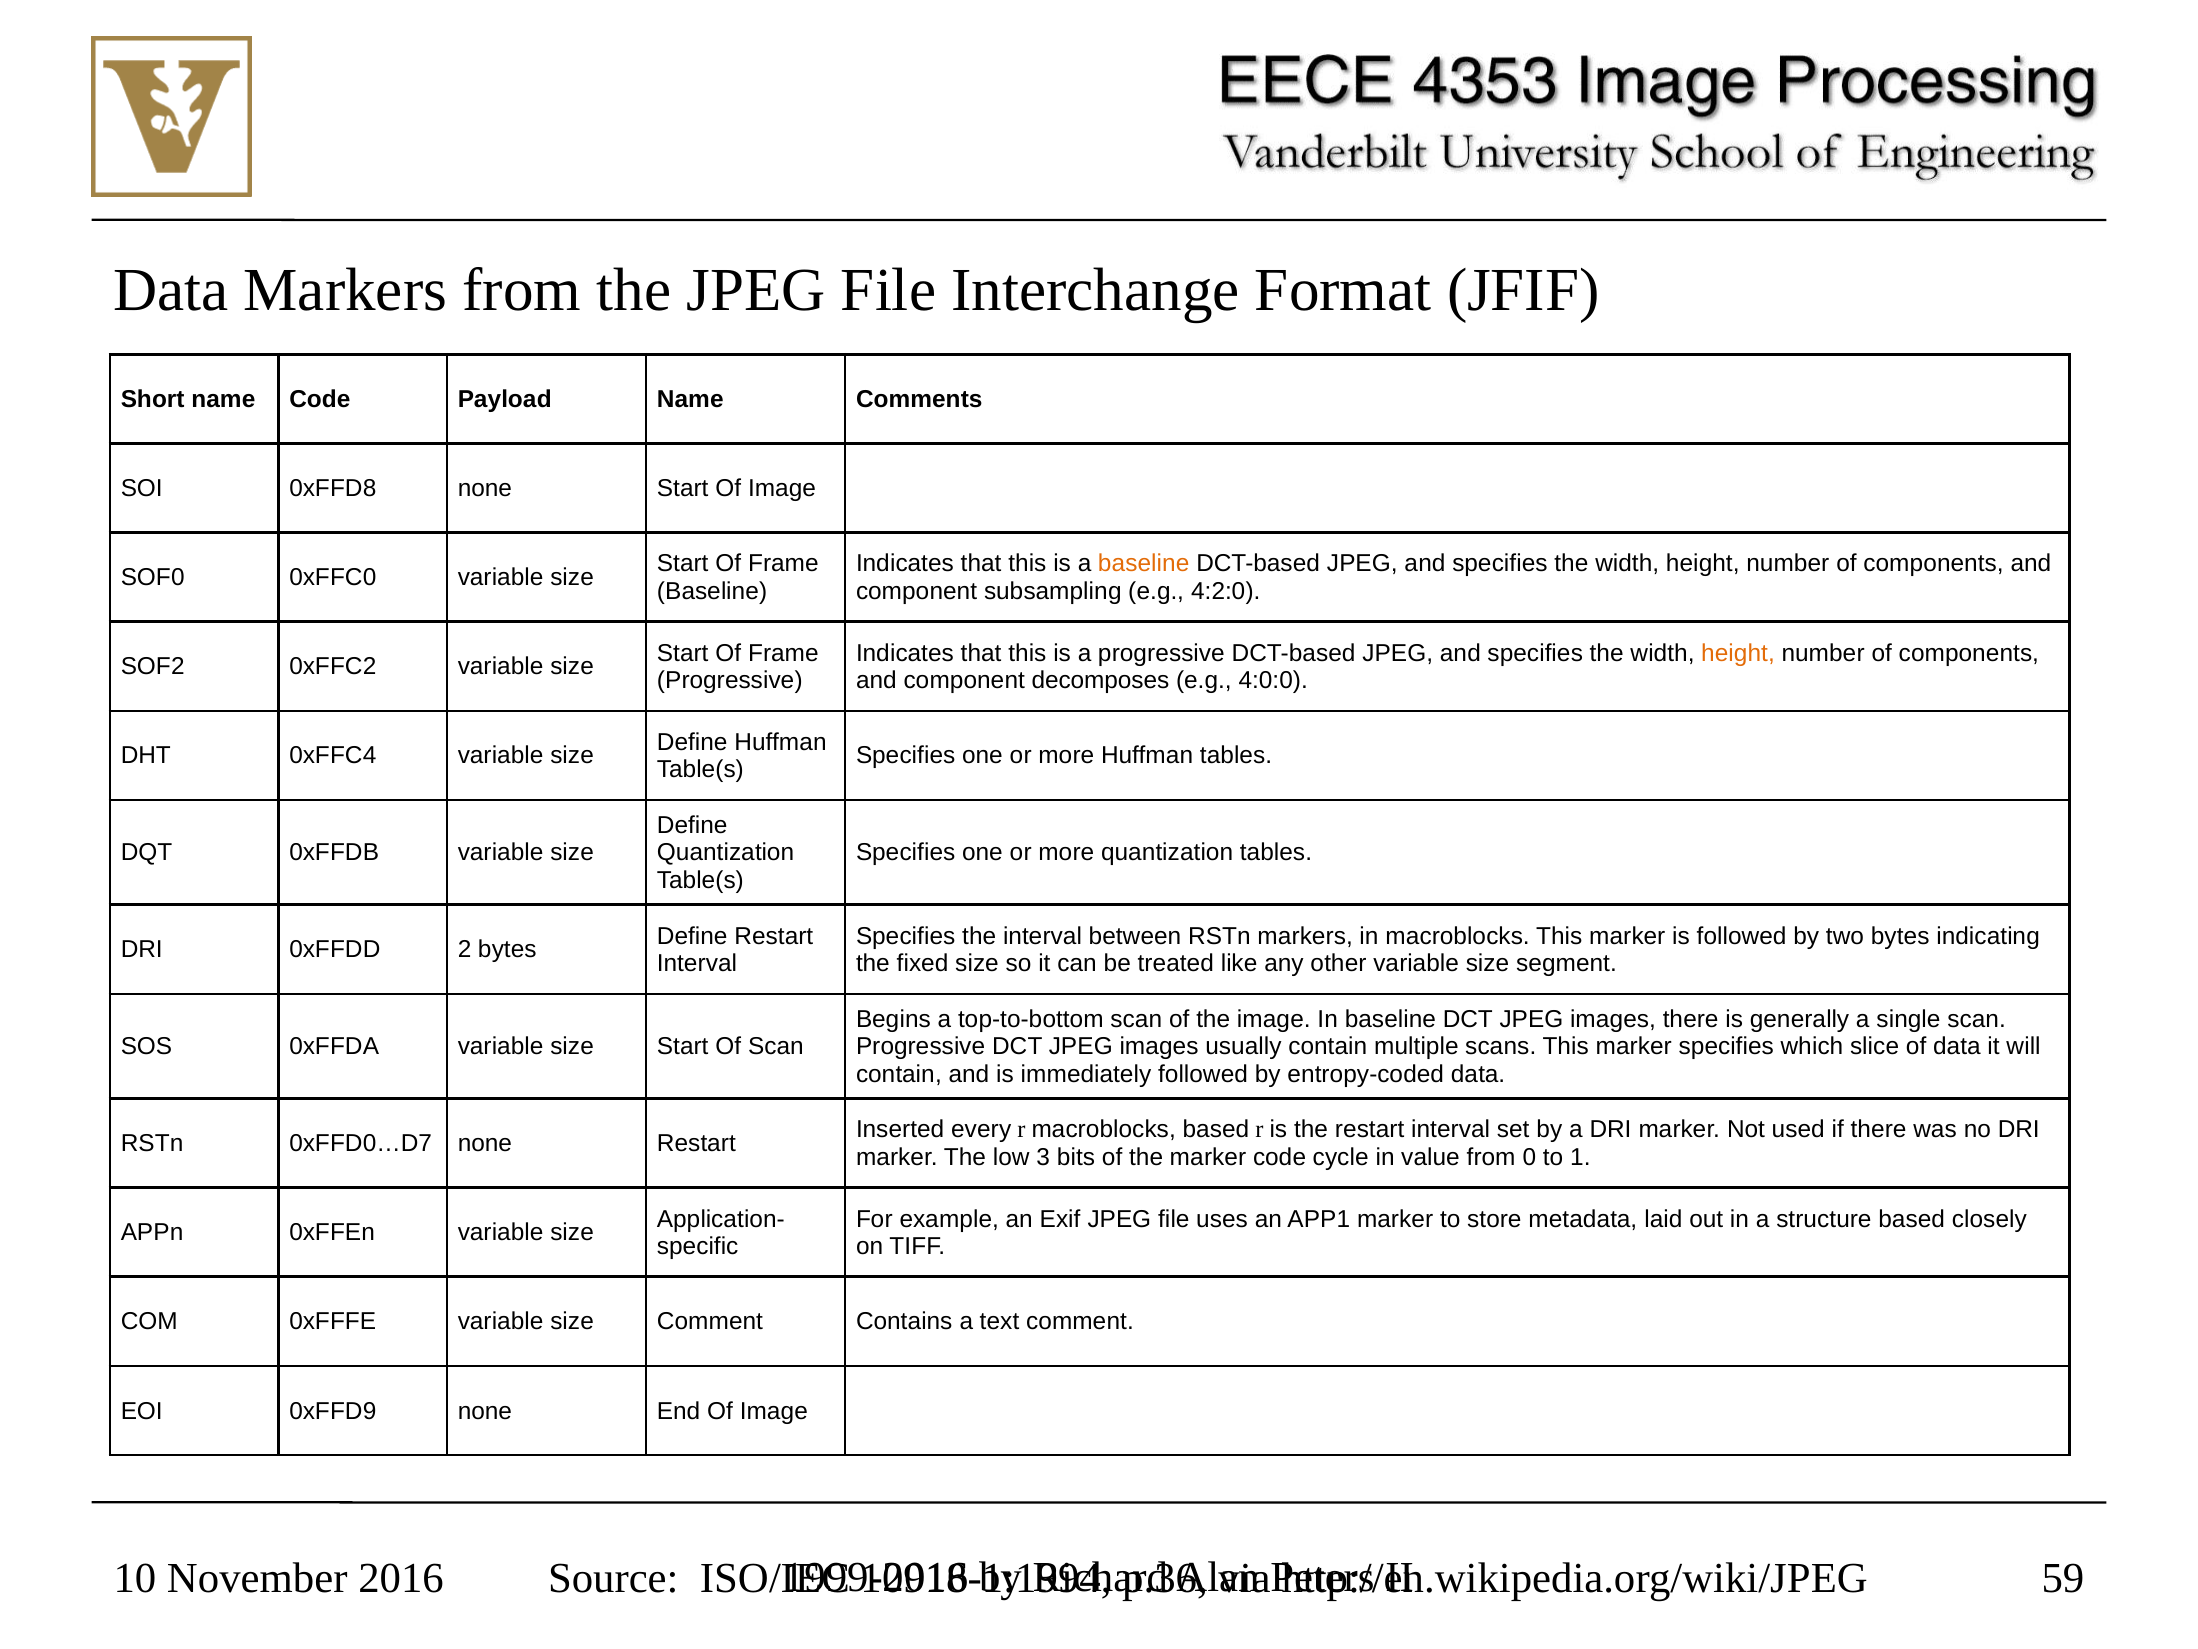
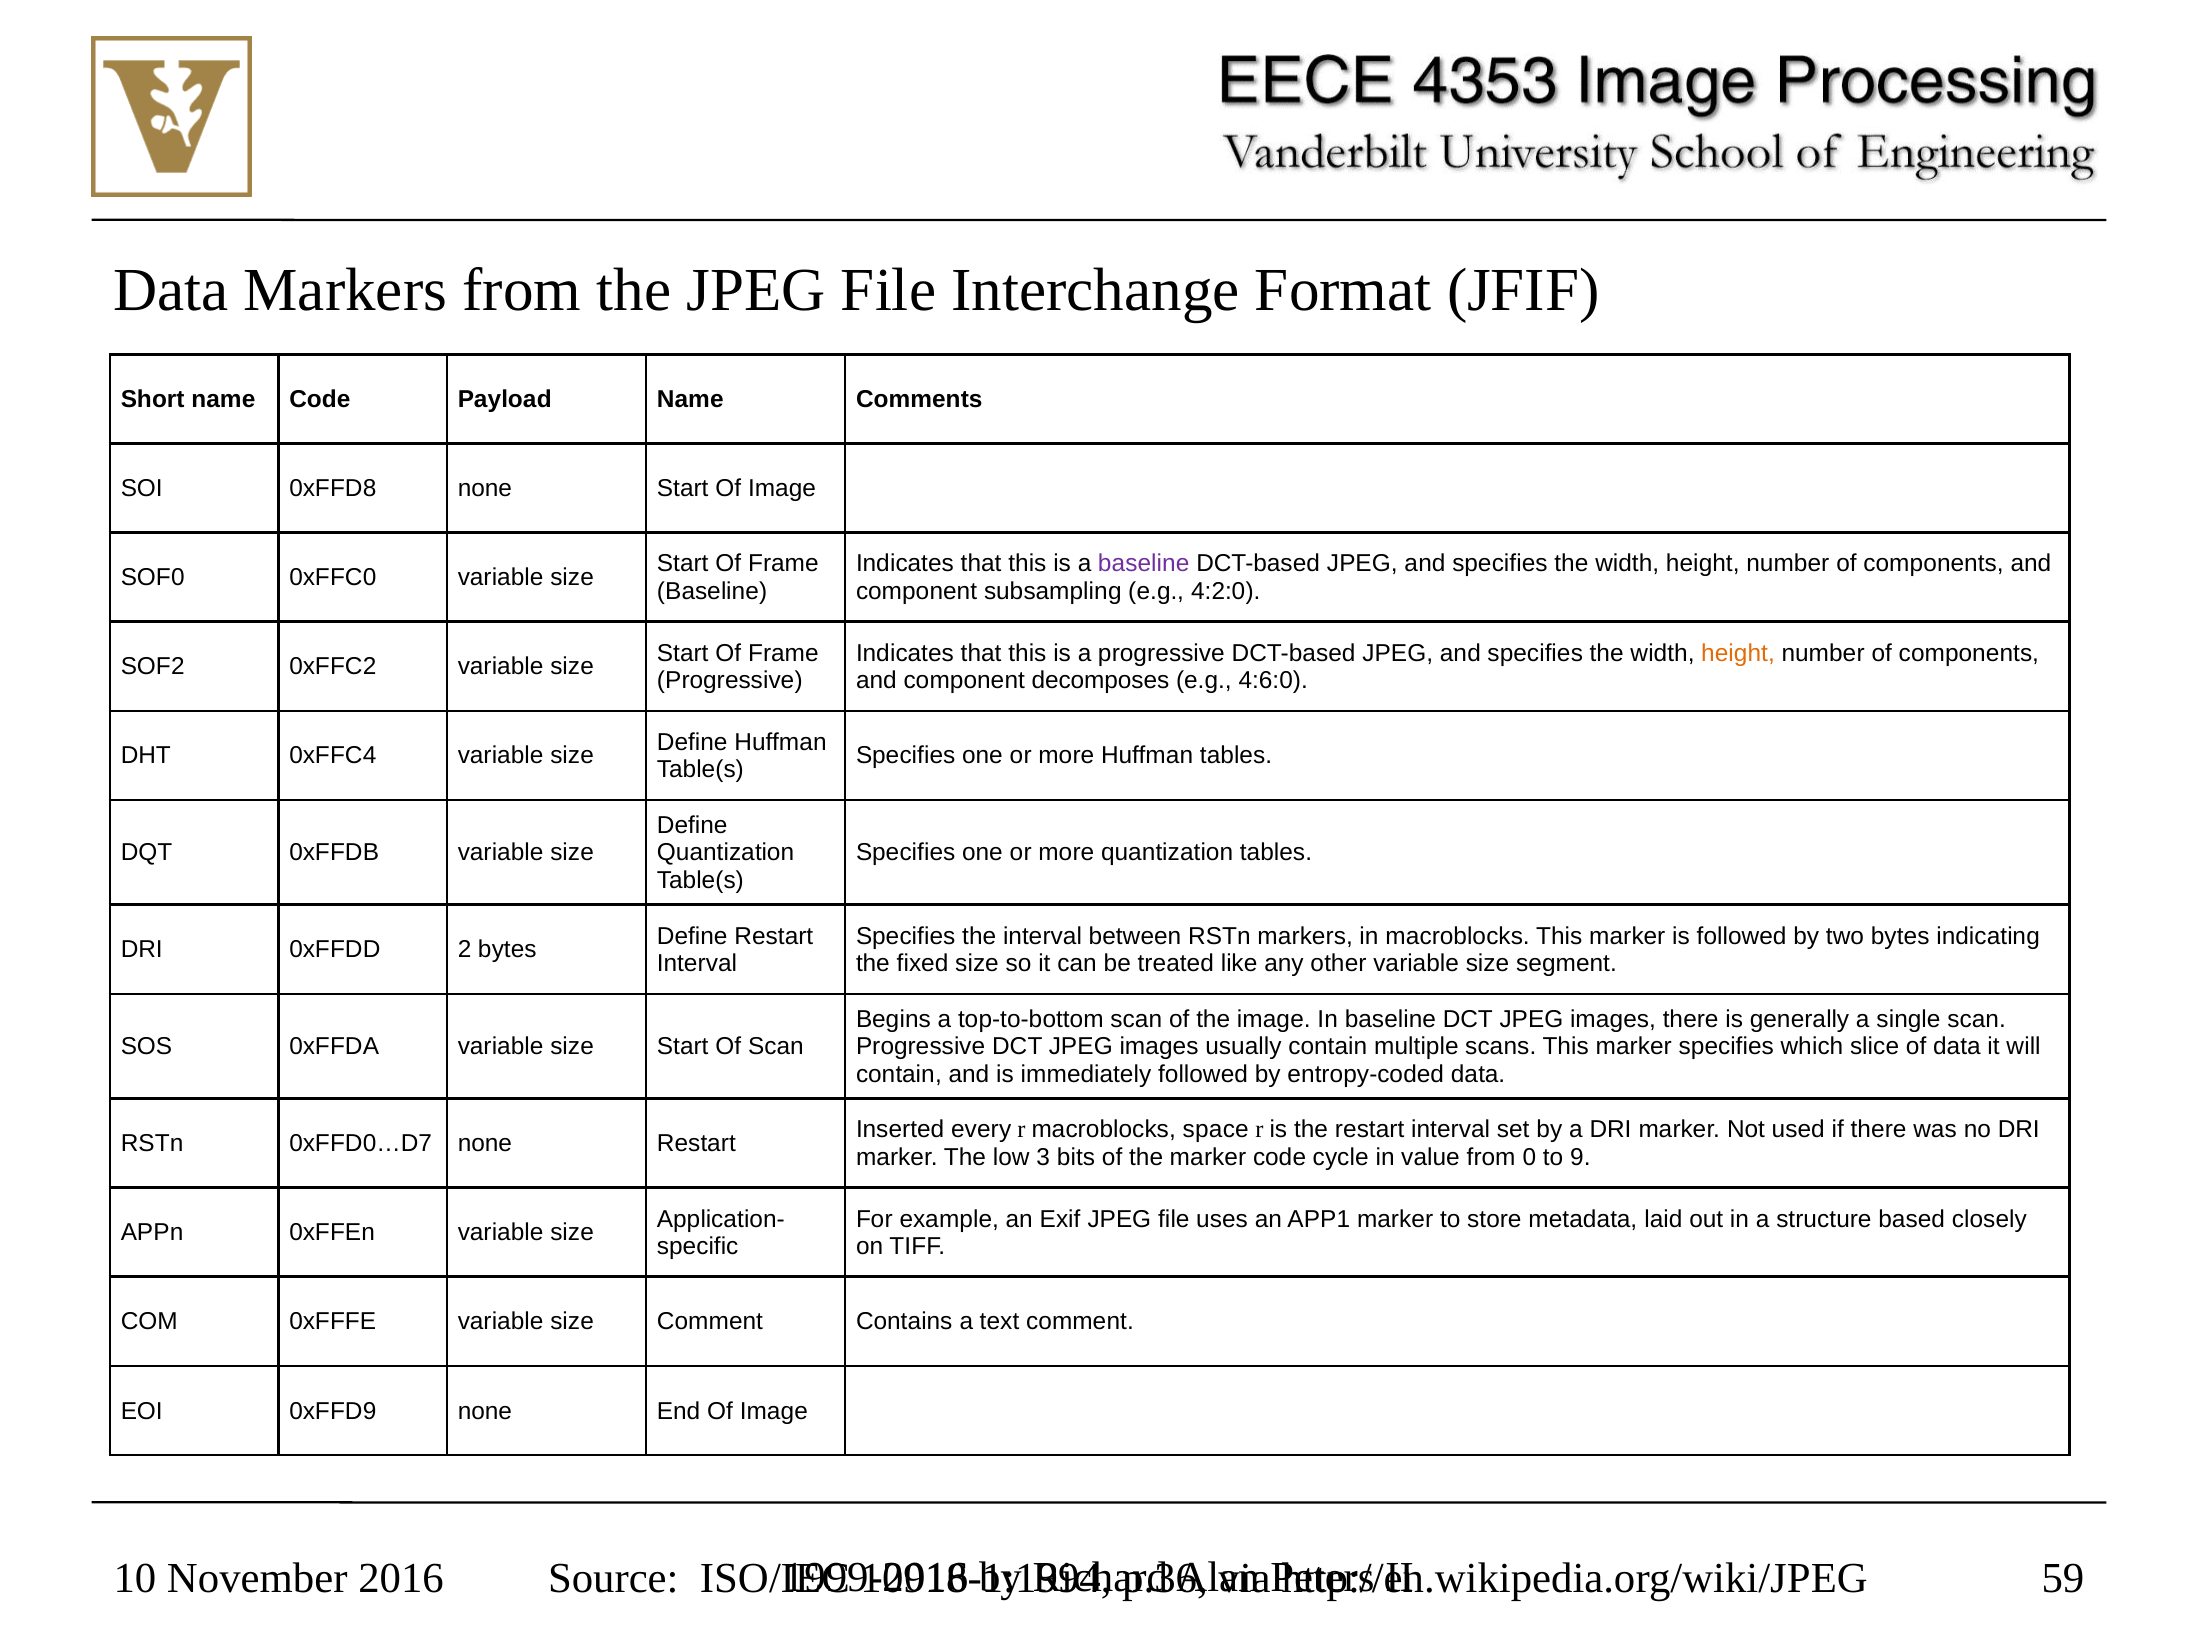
baseline colour: orange -> purple (1144, 564)
4:0:0: 4:0:0 -> 4:6:0 (1273, 680)
macroblocks based: based -> space (1216, 1129)
1: 1 -> 9 (1580, 1157)
